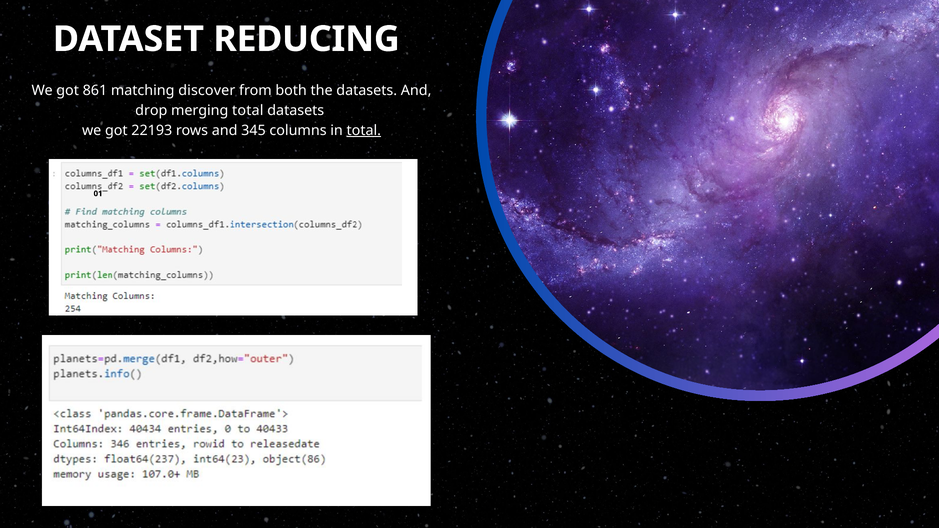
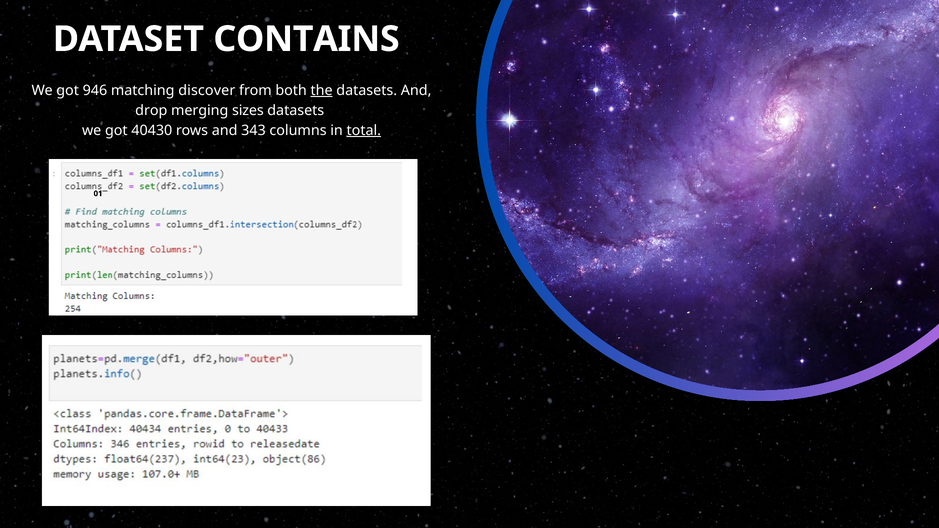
REDUCING: REDUCING -> CONTAINS (307, 39)
861: 861 -> 946 (95, 90)
the underline: none -> present (322, 90)
merging total: total -> sizes (248, 110)
22193: 22193 -> 40430 (152, 131)
345: 345 -> 343 (253, 131)
